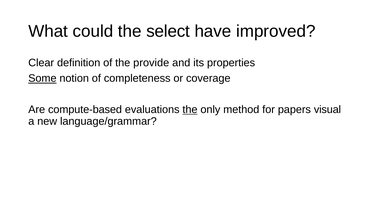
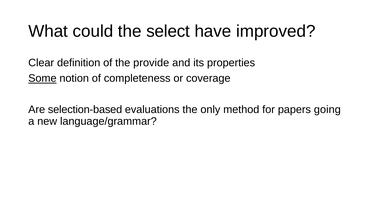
compute-based: compute-based -> selection-based (85, 109)
the underline: present -> none (190, 109)
visual: visual -> going (327, 109)
